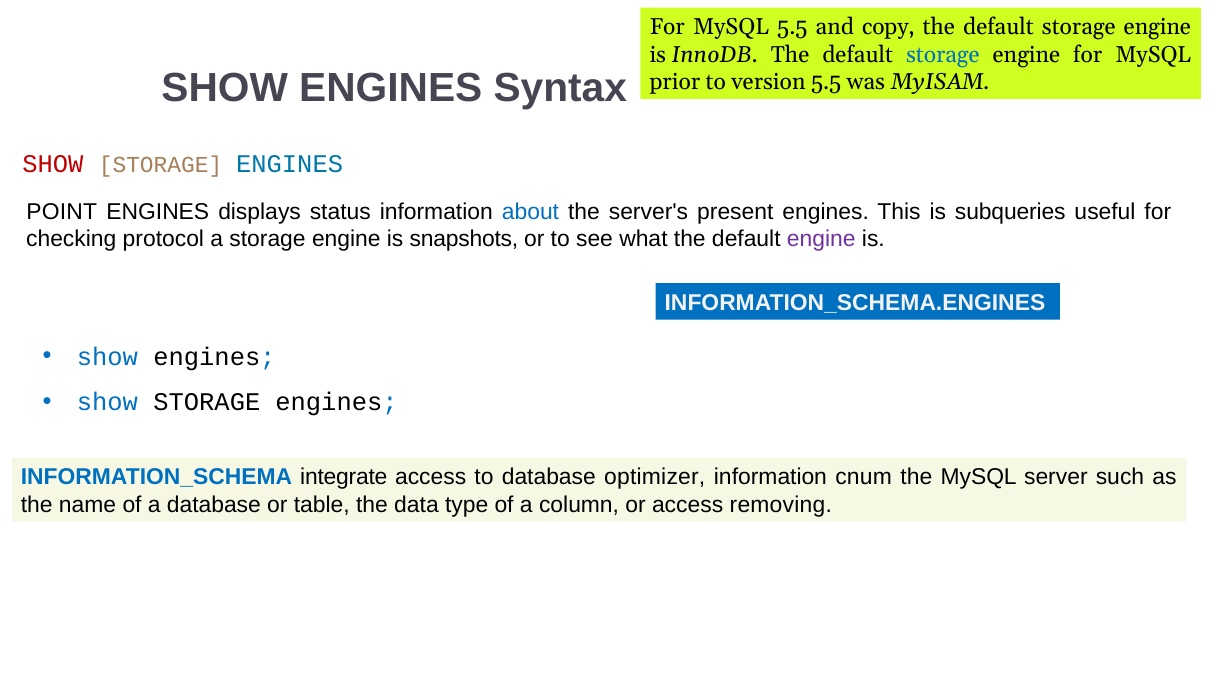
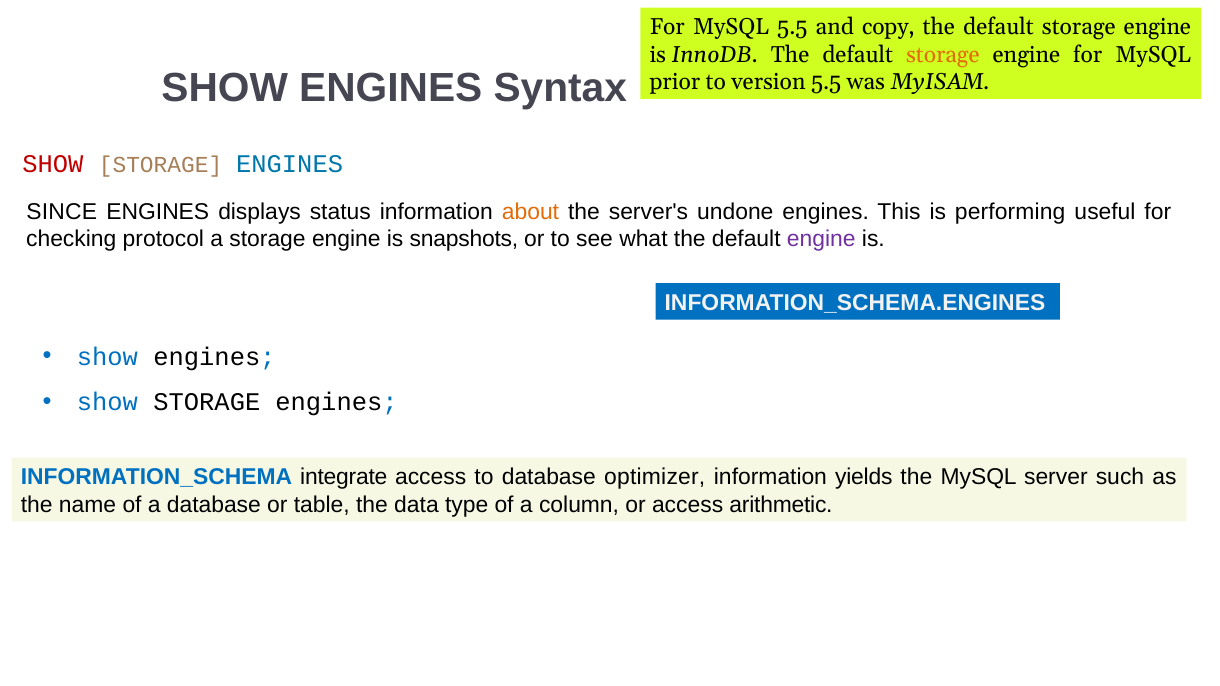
storage colour: blue -> orange (943, 55)
POINT: POINT -> SINCE (62, 212)
about colour: blue -> orange (530, 212)
present: present -> undone (735, 212)
subqueries: subqueries -> performing (1010, 212)
cnum: cnum -> yields (864, 478)
removing: removing -> arithmetic (781, 505)
